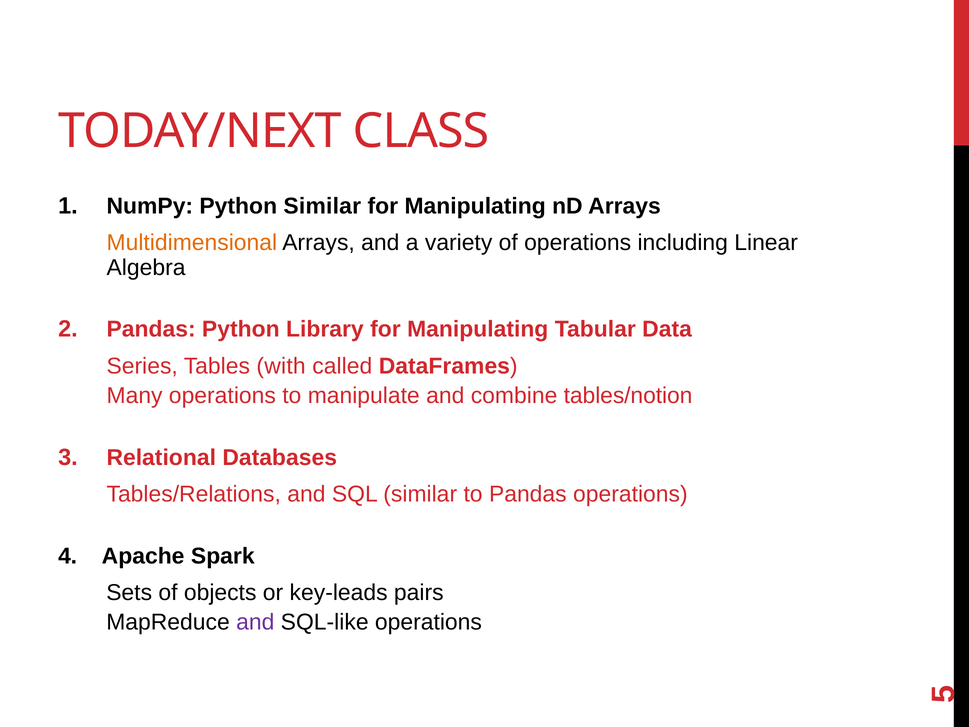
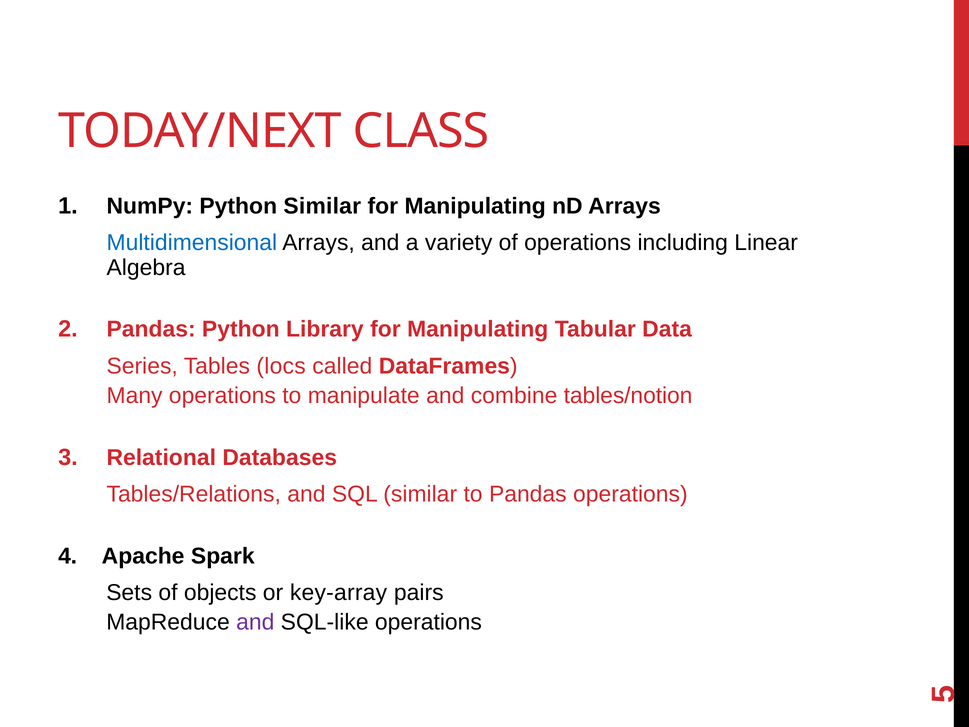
Multidimensional colour: orange -> blue (192, 243)
with: with -> locs (281, 366)
key-leads: key-leads -> key-array (339, 593)
